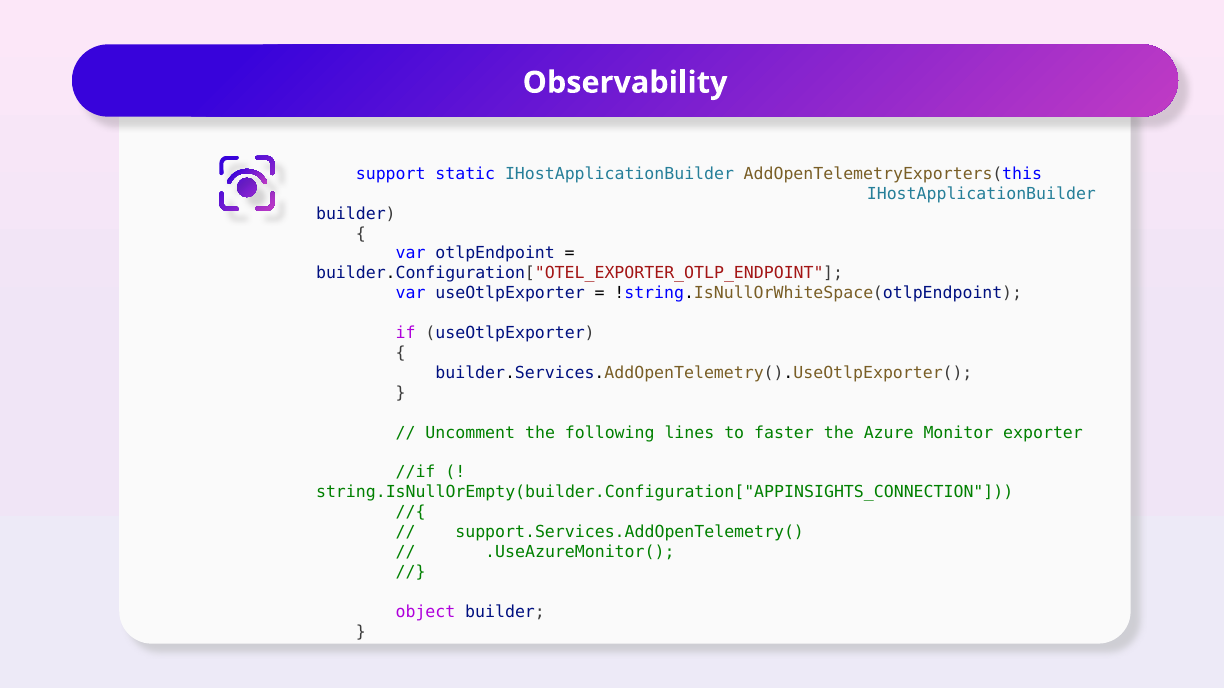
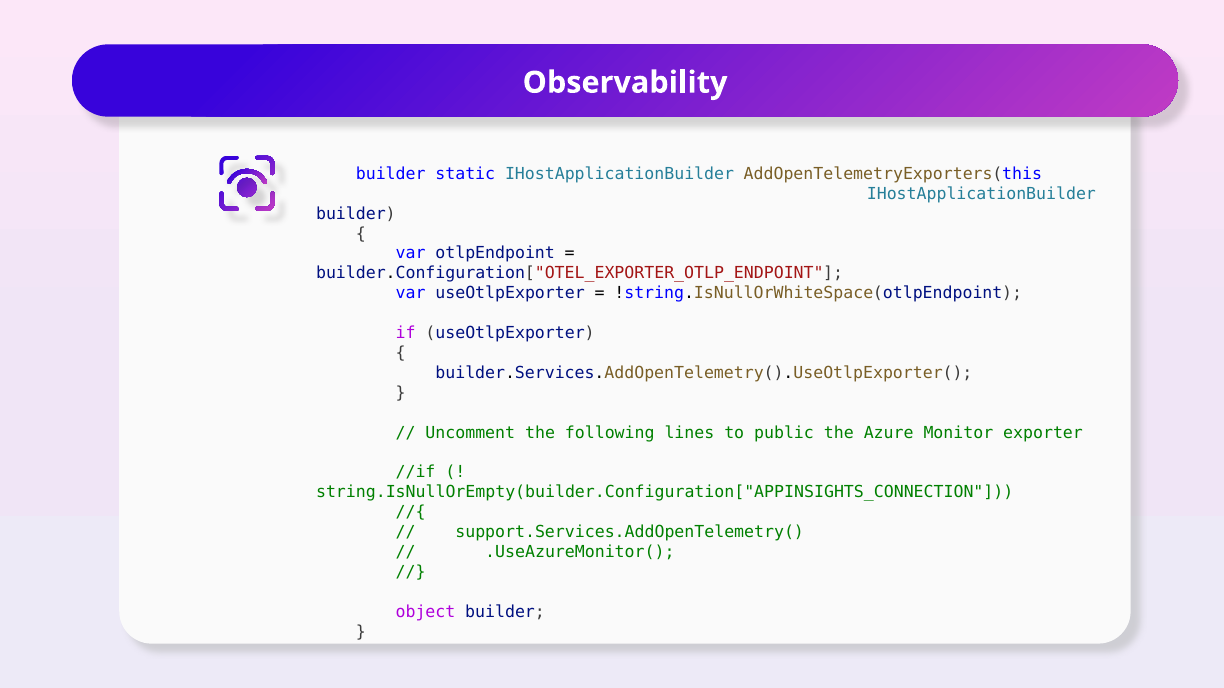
support: support -> builder (391, 174)
faster: faster -> public (784, 433)
